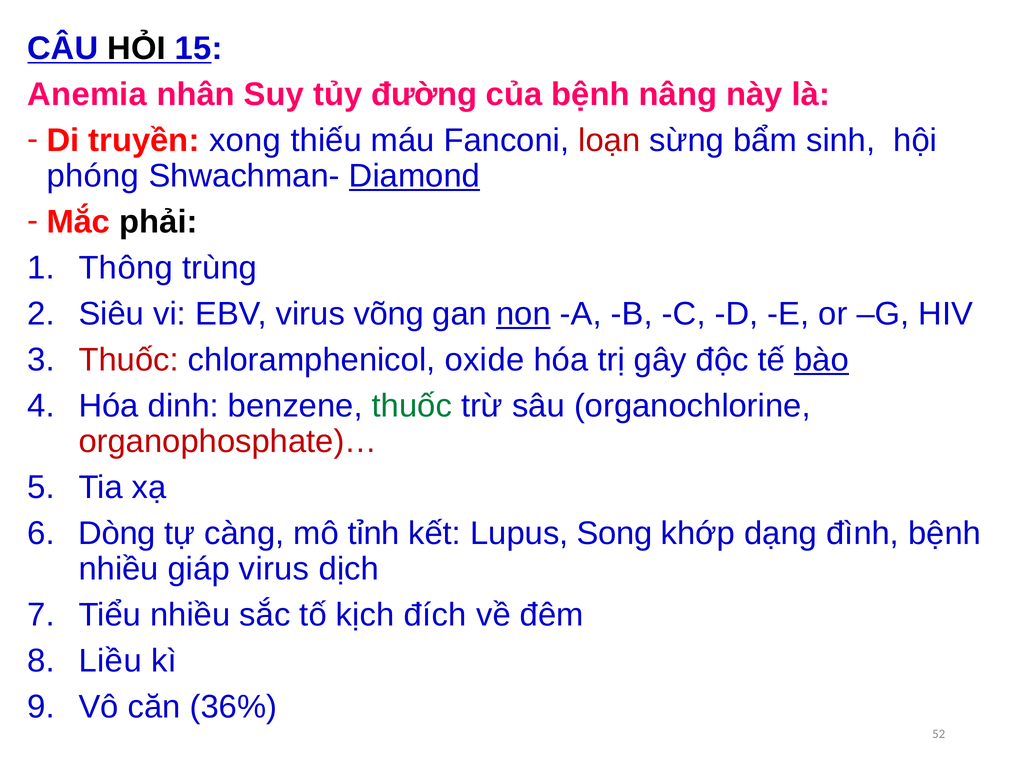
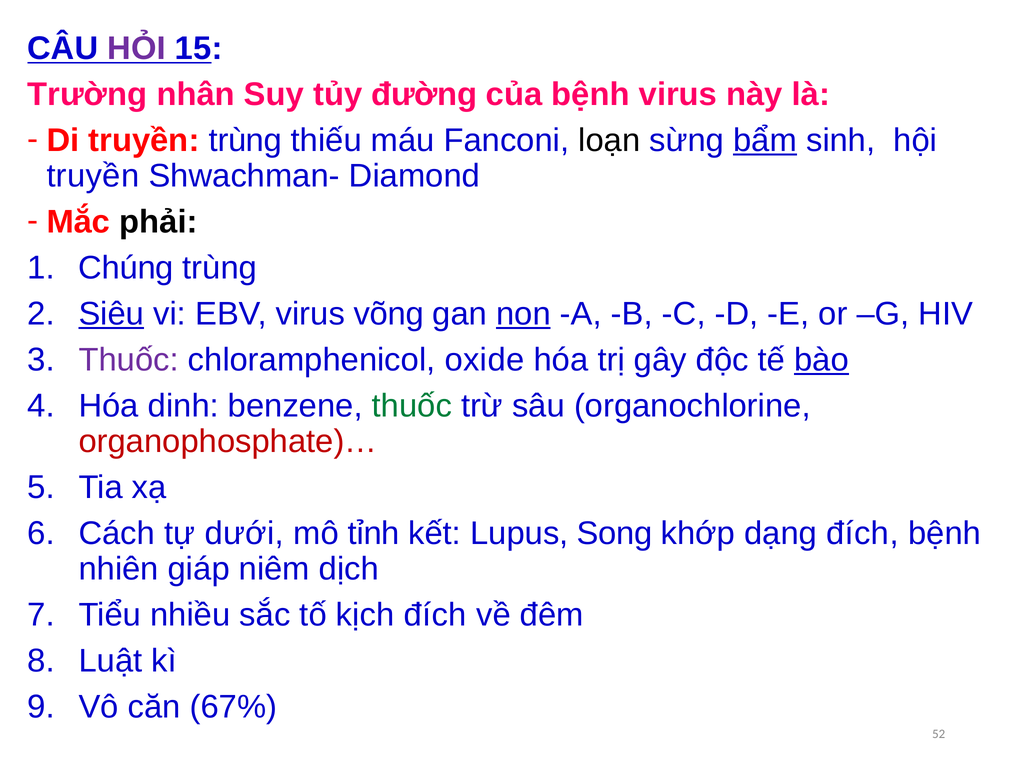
HỎI colour: black -> purple (137, 48)
Anemia: Anemia -> Trường (87, 94)
bệnh nâng: nâng -> virus (678, 94)
truyền xong: xong -> trùng (245, 140)
loạn colour: red -> black (609, 140)
bẩm underline: none -> present (765, 140)
phóng: phóng -> truyền (93, 176)
Diamond underline: present -> none (414, 176)
Thông: Thông -> Chúng (126, 268)
Siêu underline: none -> present (111, 314)
Thuốc colour: red -> purple (129, 360)
Dòng: Dòng -> Cách (117, 534)
càng: càng -> dưới (244, 534)
dạng đình: đình -> đích (862, 534)
nhiều: nhiều -> nhiên (119, 569)
giáp virus: virus -> niêm (274, 569)
Liều: Liều -> Luật (110, 661)
36%: 36% -> 67% (233, 708)
